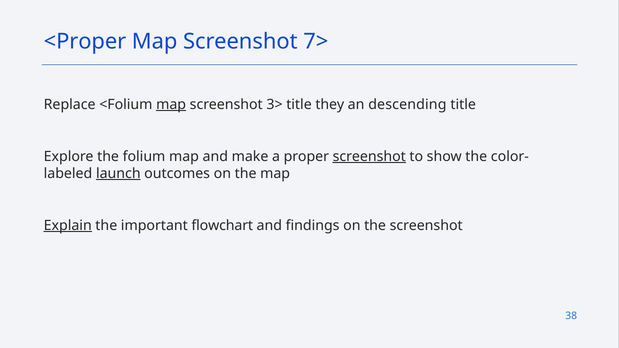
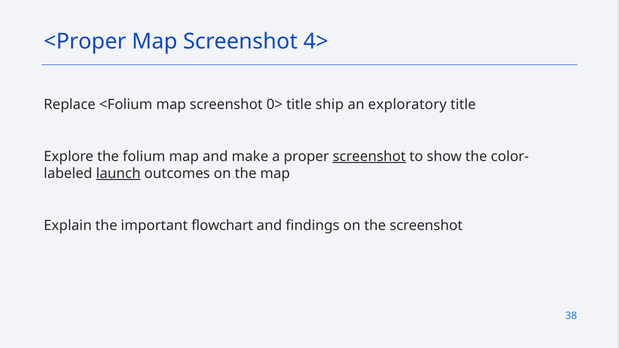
7>: 7> -> 4> (316, 41)
map underline: present -> none (171, 104)
3>: 3> -> 0> (275, 104)
they: they -> ship (330, 104)
descending: descending -> exploratory (407, 104)
Explain underline: present -> none (68, 226)
